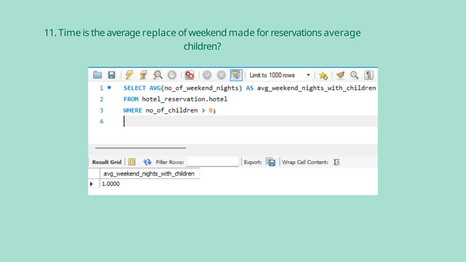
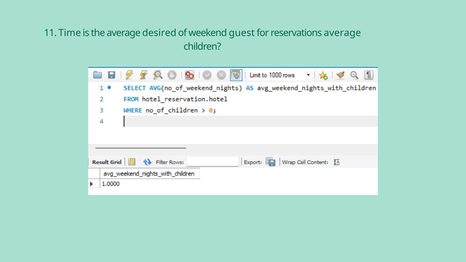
replace: replace -> desired (159, 33)
made: made -> guest (242, 33)
